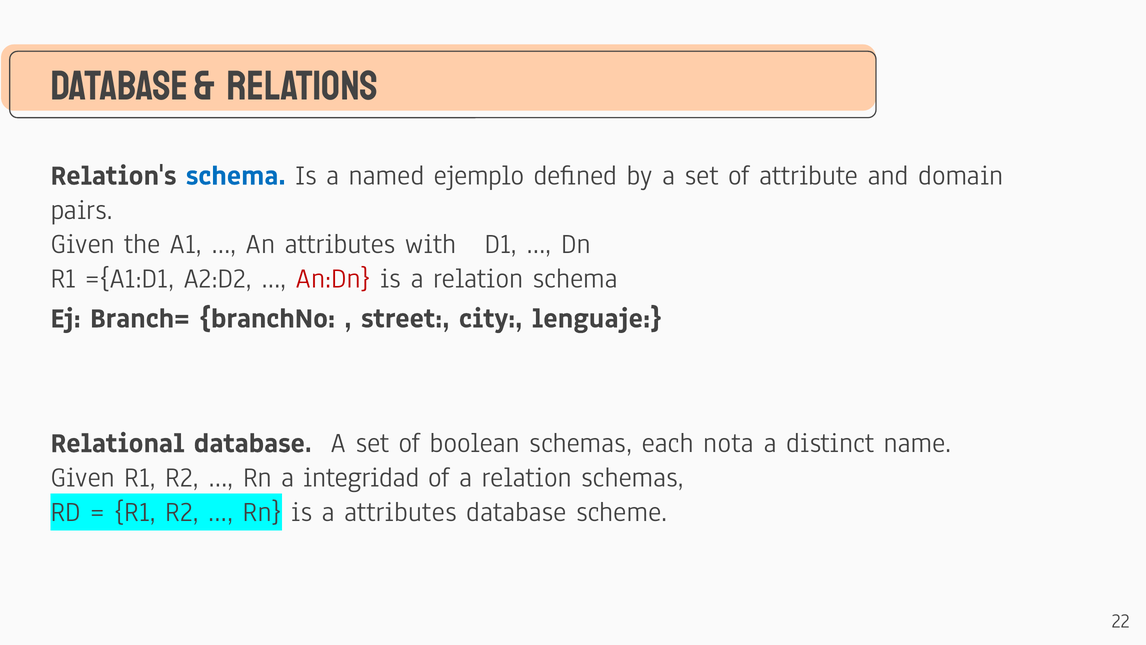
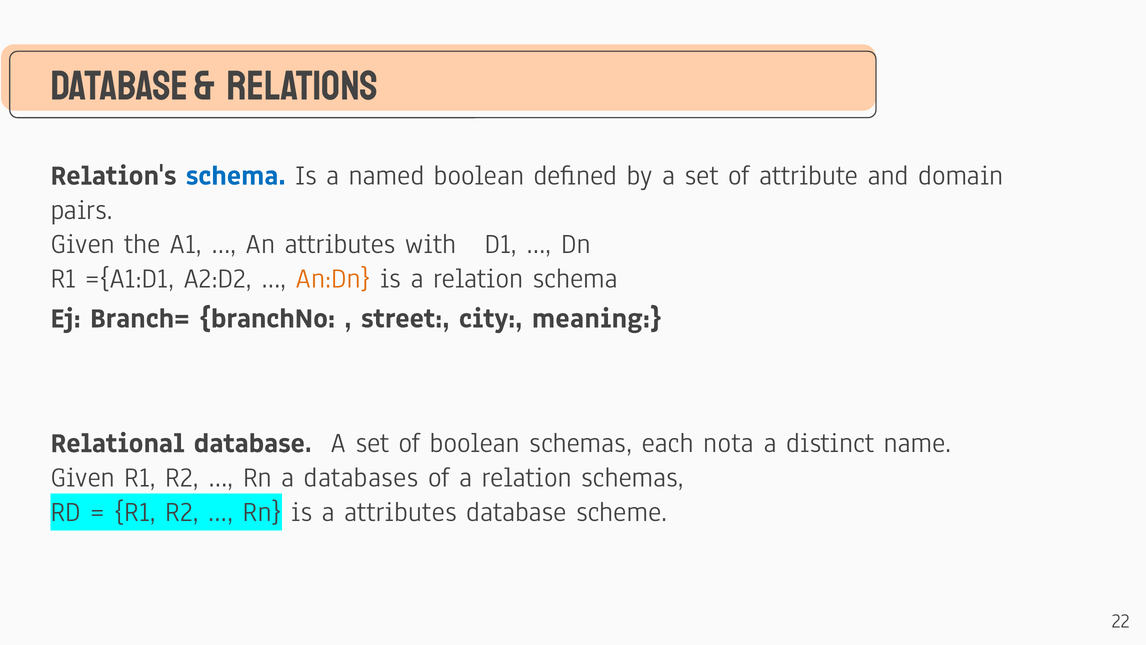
named ejemplo: ejemplo -> boolean (479, 175)
An:Dn colour: red -> orange (333, 278)
lenguaje: lenguaje -> meaning (597, 318)
integridad: integridad -> databases (361, 477)
